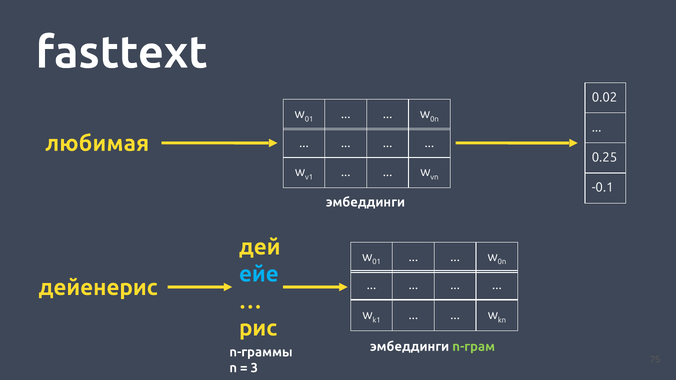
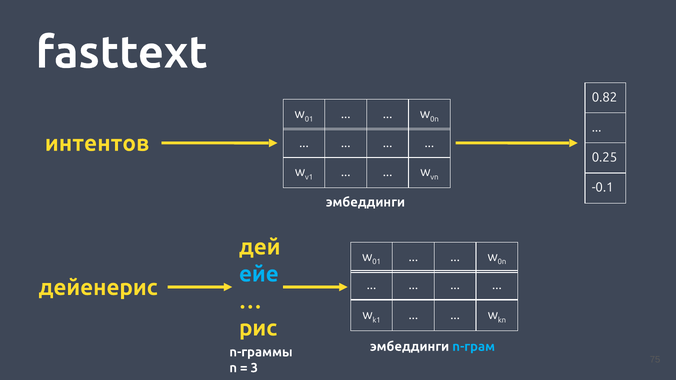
0.02: 0.02 -> 0.82 (604, 97)
любимая: любимая -> интентов (97, 143)
n-грам colour: light green -> light blue (474, 347)
